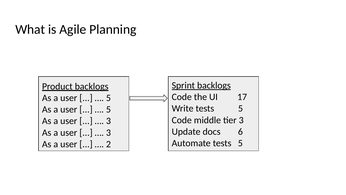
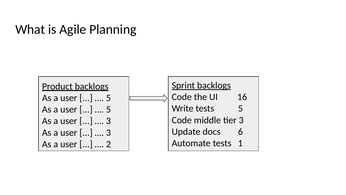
17: 17 -> 16 (242, 97)
Automate tests 5: 5 -> 1 (240, 143)
